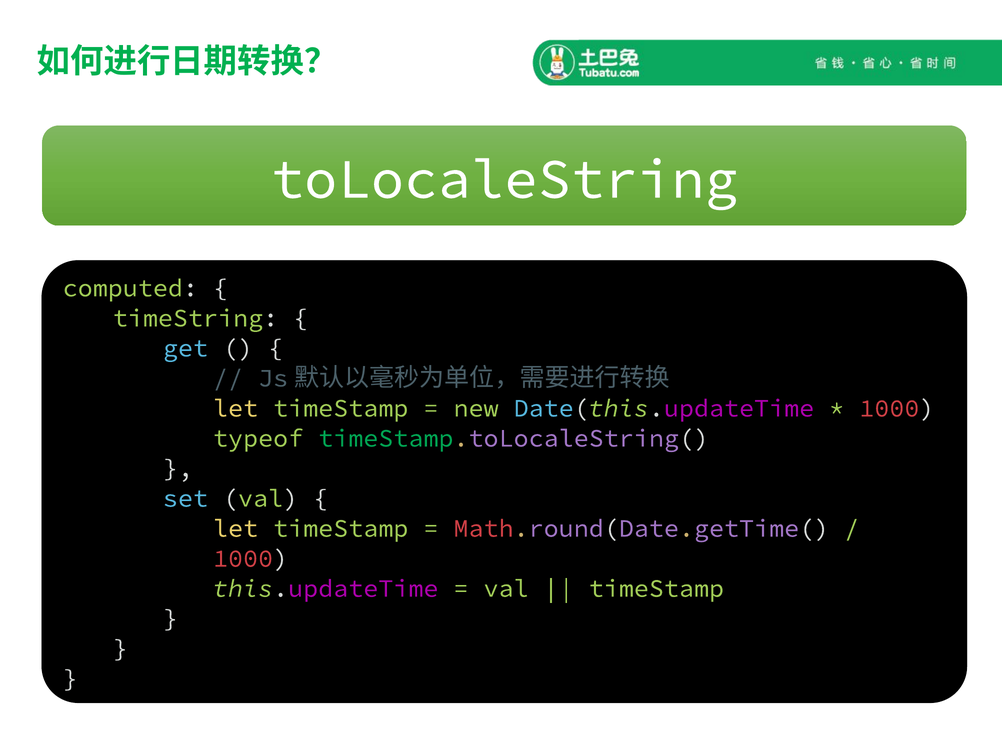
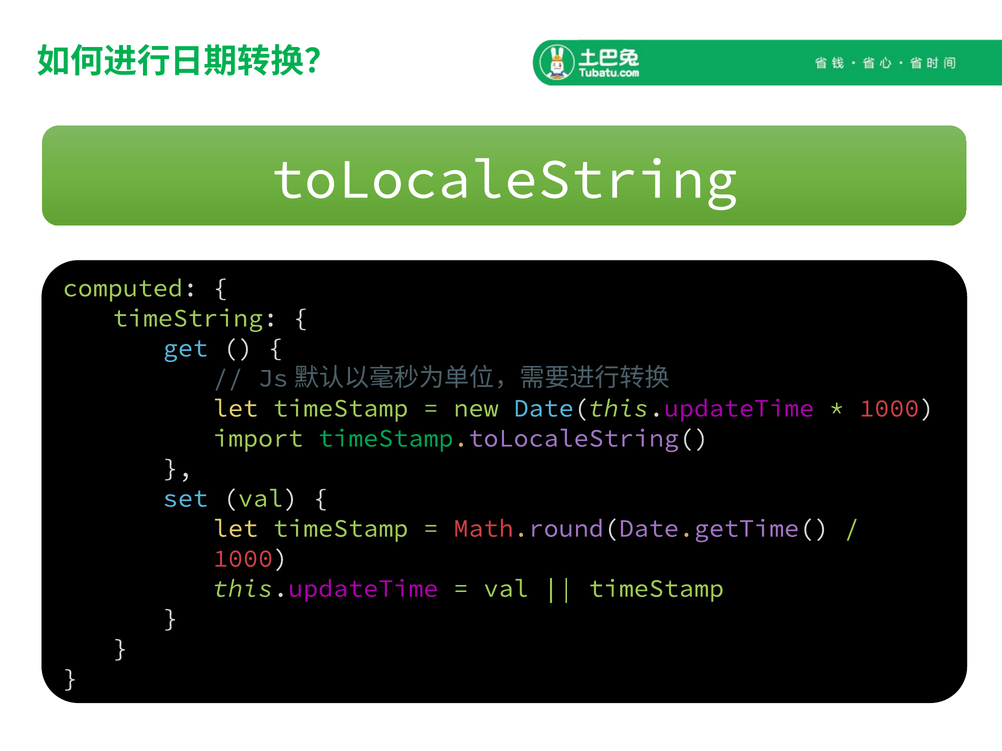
typeof: typeof -> import (258, 439)
